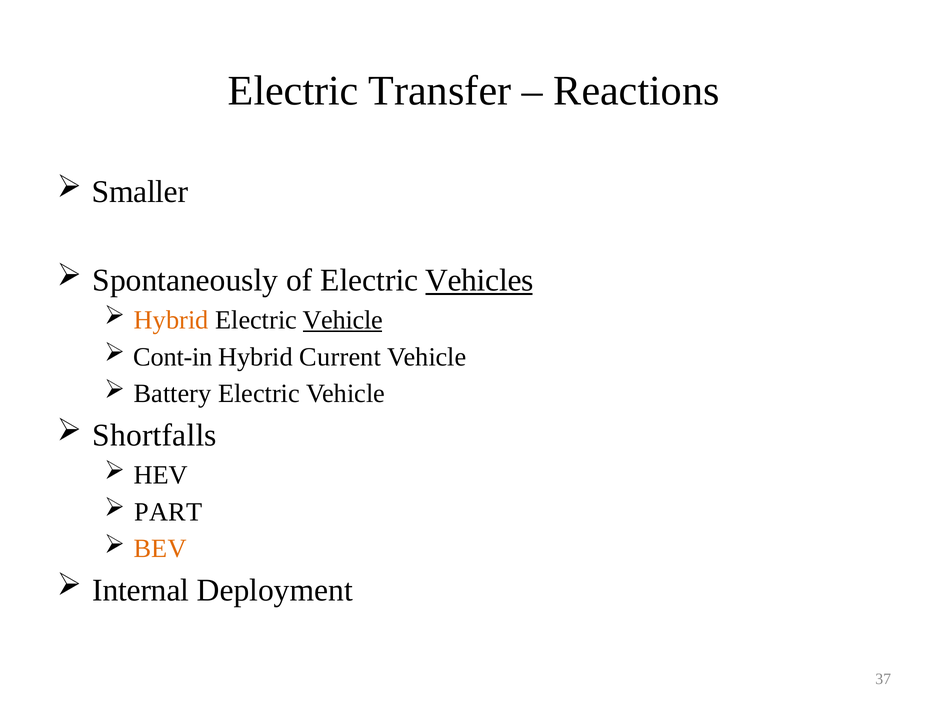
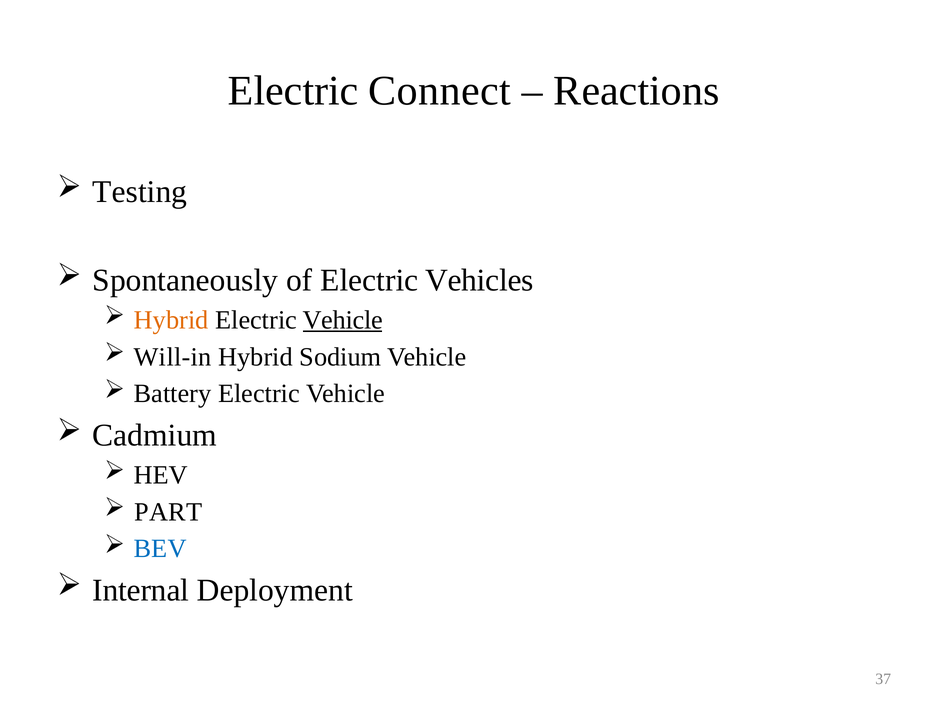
Transfer: Transfer -> Connect (440, 91)
Smaller: Smaller -> Testing (140, 192)
Vehicles underline: present -> none (479, 280)
Cont-in: Cont-in -> Will-in (173, 357)
Current: Current -> Sodium (340, 357)
Shortfalls: Shortfalls -> Cadmium (155, 435)
BEV colour: orange -> blue (160, 549)
